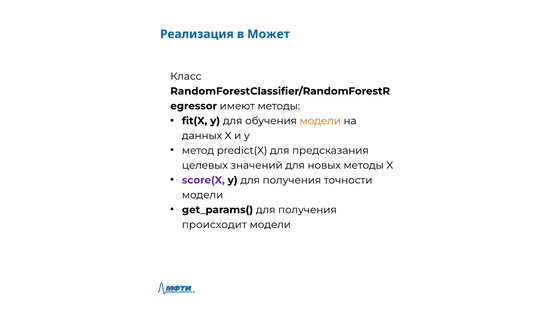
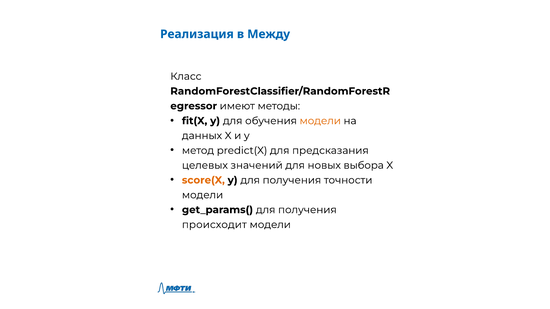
Может: Может -> Между (269, 34)
новых методы: методы -> выбора (364, 166)
score(X colour: purple -> orange (203, 180)
